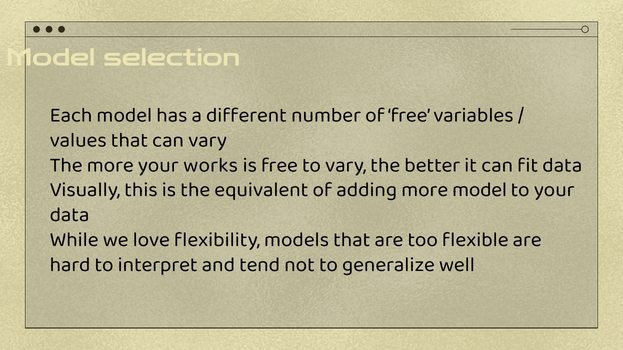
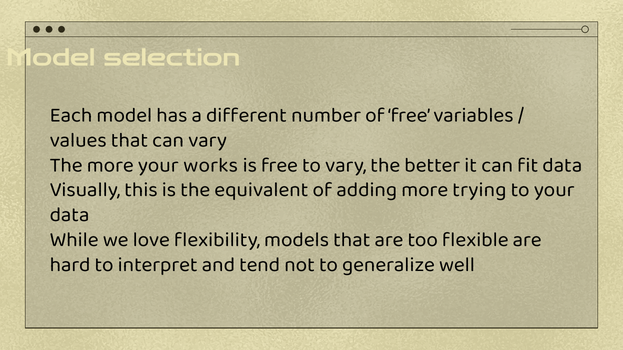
more model: model -> trying (479, 190)
